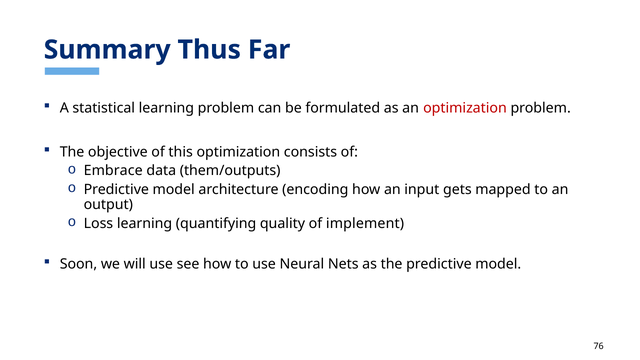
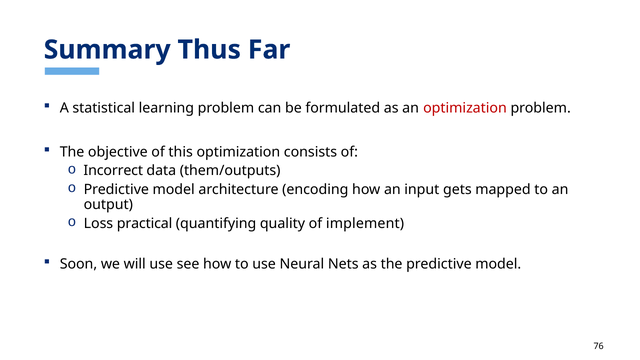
Embrace: Embrace -> Incorrect (113, 171)
Loss learning: learning -> practical (145, 223)
